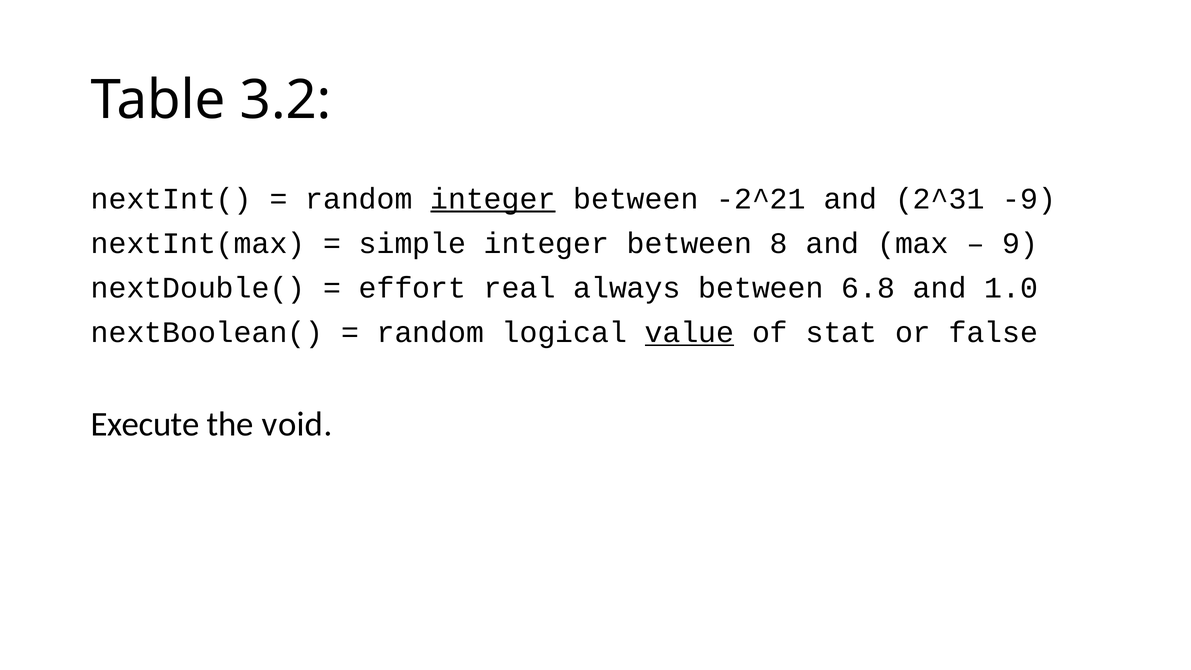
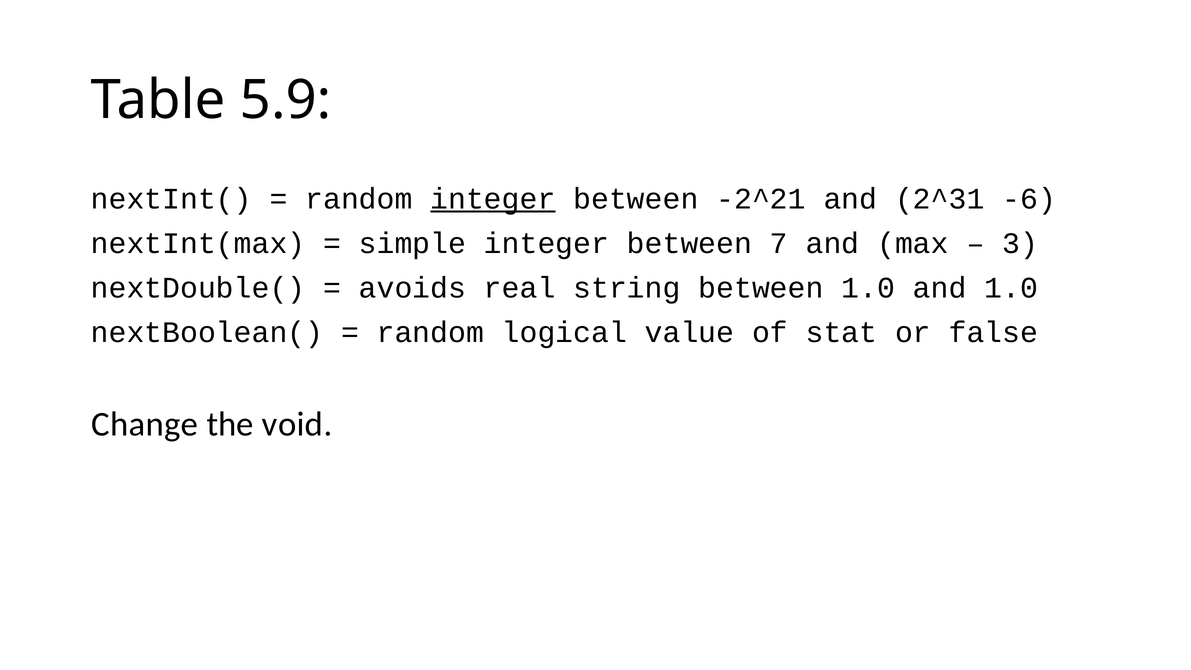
3.2: 3.2 -> 5.9 (286, 100)
-9: -9 -> -6 (1029, 199)
8: 8 -> 7 (779, 243)
9: 9 -> 3 (1020, 243)
effort: effort -> avoids (412, 288)
always: always -> string (627, 288)
between 6.8: 6.8 -> 1.0 (868, 288)
value underline: present -> none (689, 332)
Execute: Execute -> Change (145, 424)
